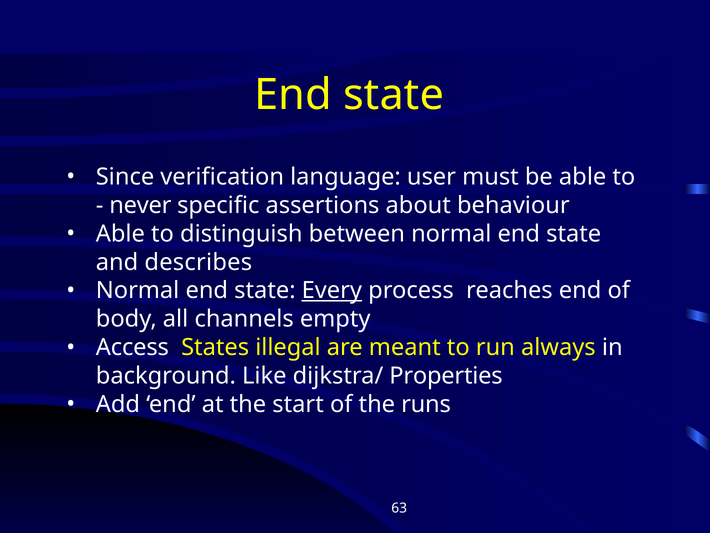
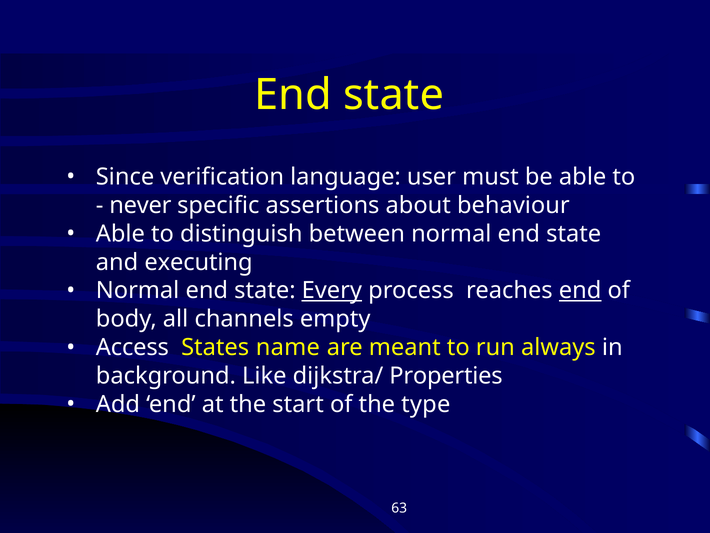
describes: describes -> executing (198, 262)
end underline: none -> present (580, 290)
illegal: illegal -> name (288, 347)
runs: runs -> type (426, 404)
